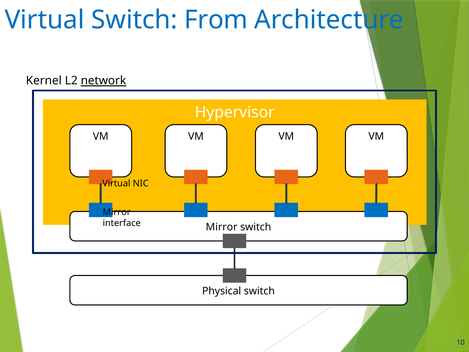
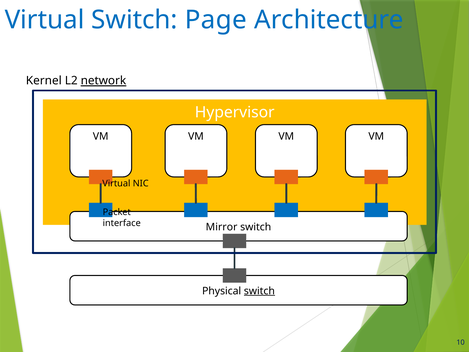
From: From -> Page (216, 20)
Mirror: Mirror -> Packet (117, 212)
switch underline: none -> present (259, 291)
